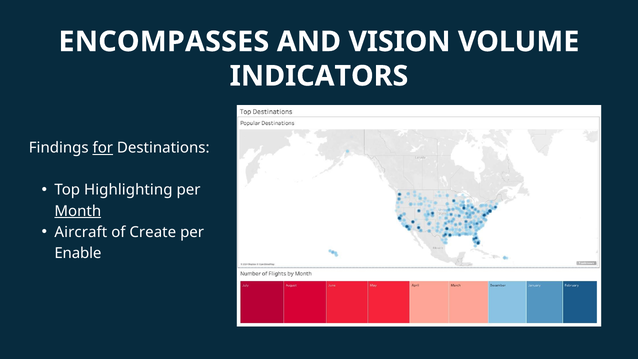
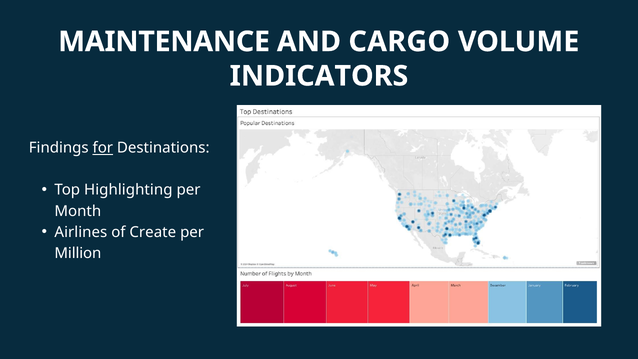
ENCOMPASSES: ENCOMPASSES -> MAINTENANCE (164, 42)
VISION: VISION -> CARGO (399, 42)
Month underline: present -> none (78, 211)
Aircraft: Aircraft -> Airlines (81, 232)
Enable: Enable -> Million (78, 253)
